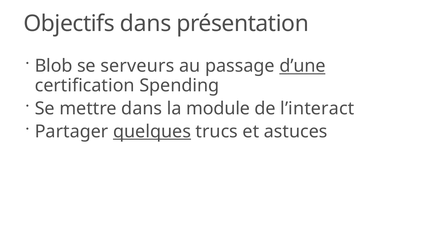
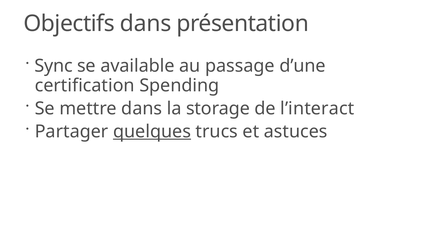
Blob: Blob -> Sync (54, 66)
serveurs: serveurs -> available (138, 66)
d’une underline: present -> none (302, 66)
module: module -> storage (218, 108)
